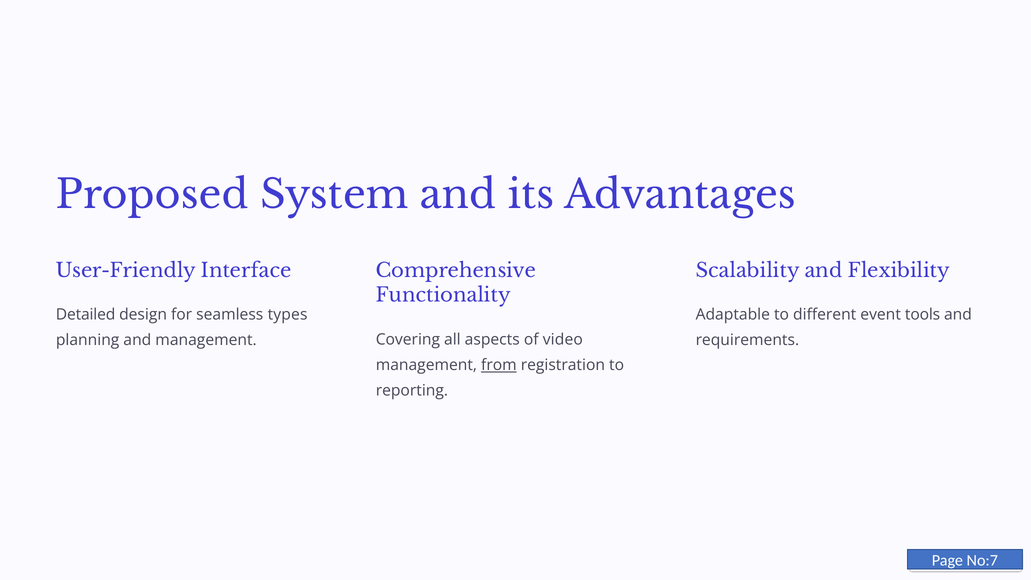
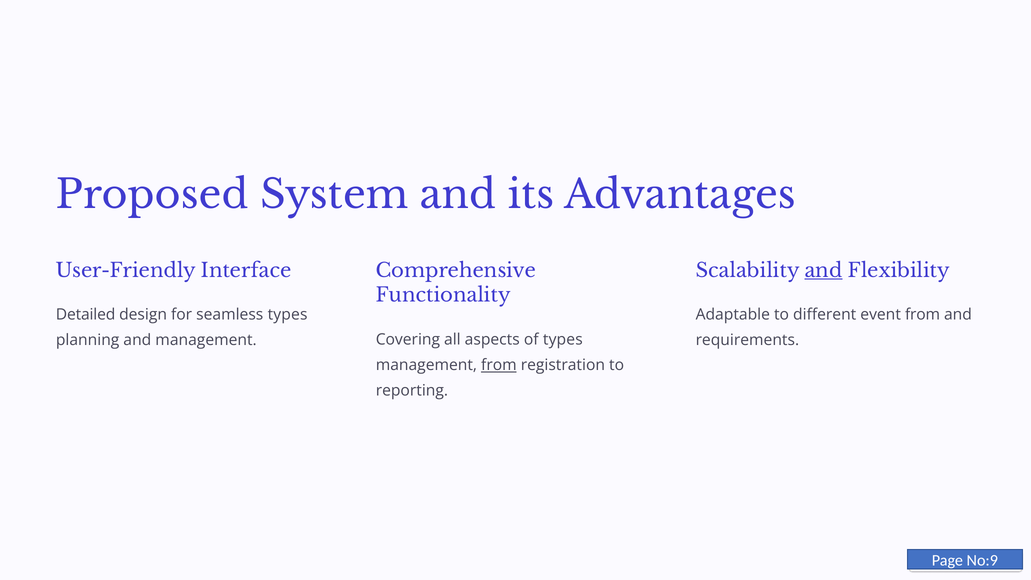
and underline: none -> present (823, 271)
event tools: tools -> from (923, 315)
of video: video -> types (563, 340)
No:7: No:7 -> No:9 (982, 560)
